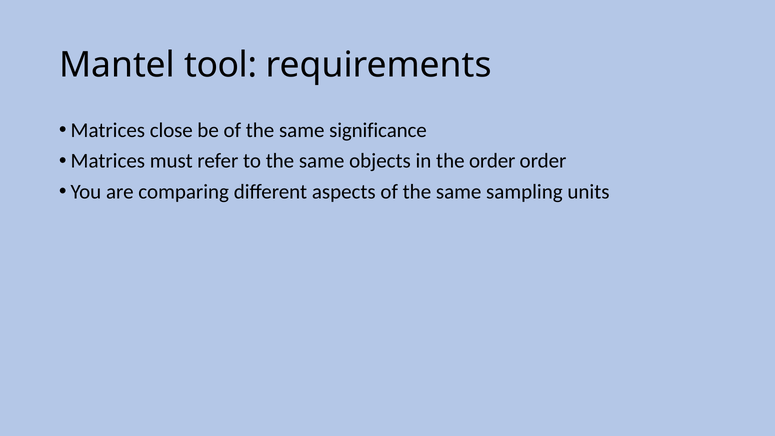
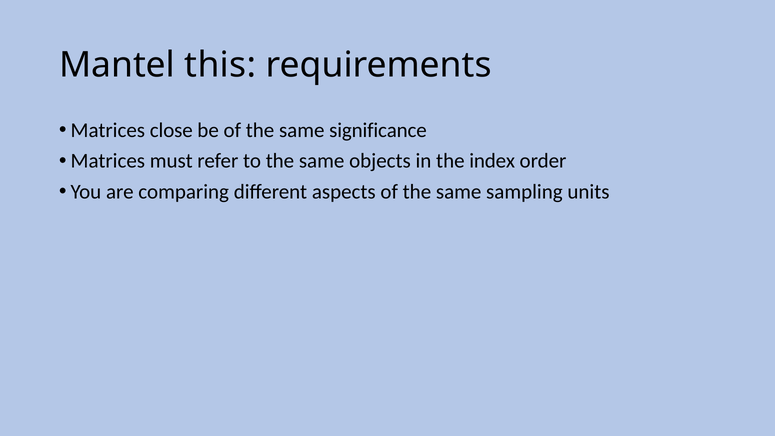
tool: tool -> this (220, 65)
the order: order -> index (492, 161)
